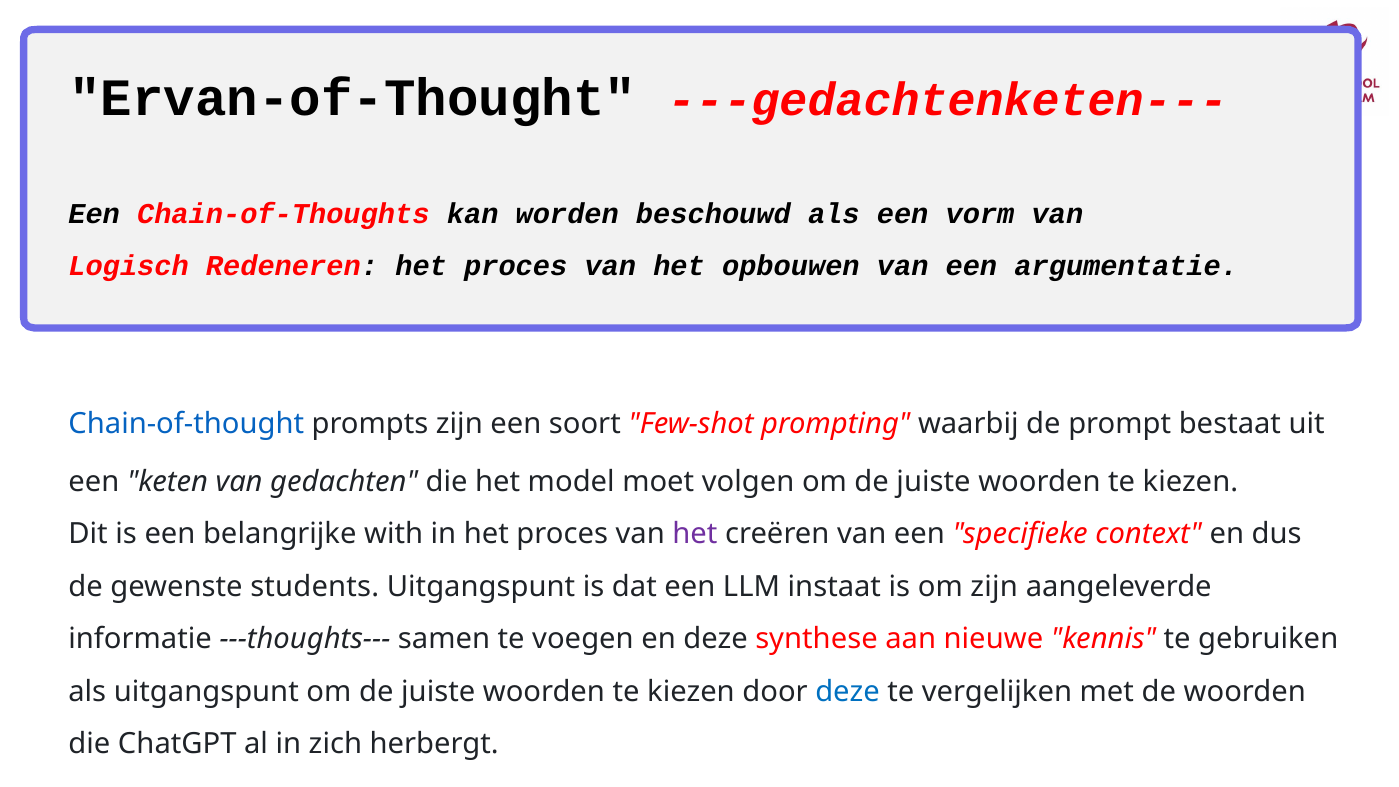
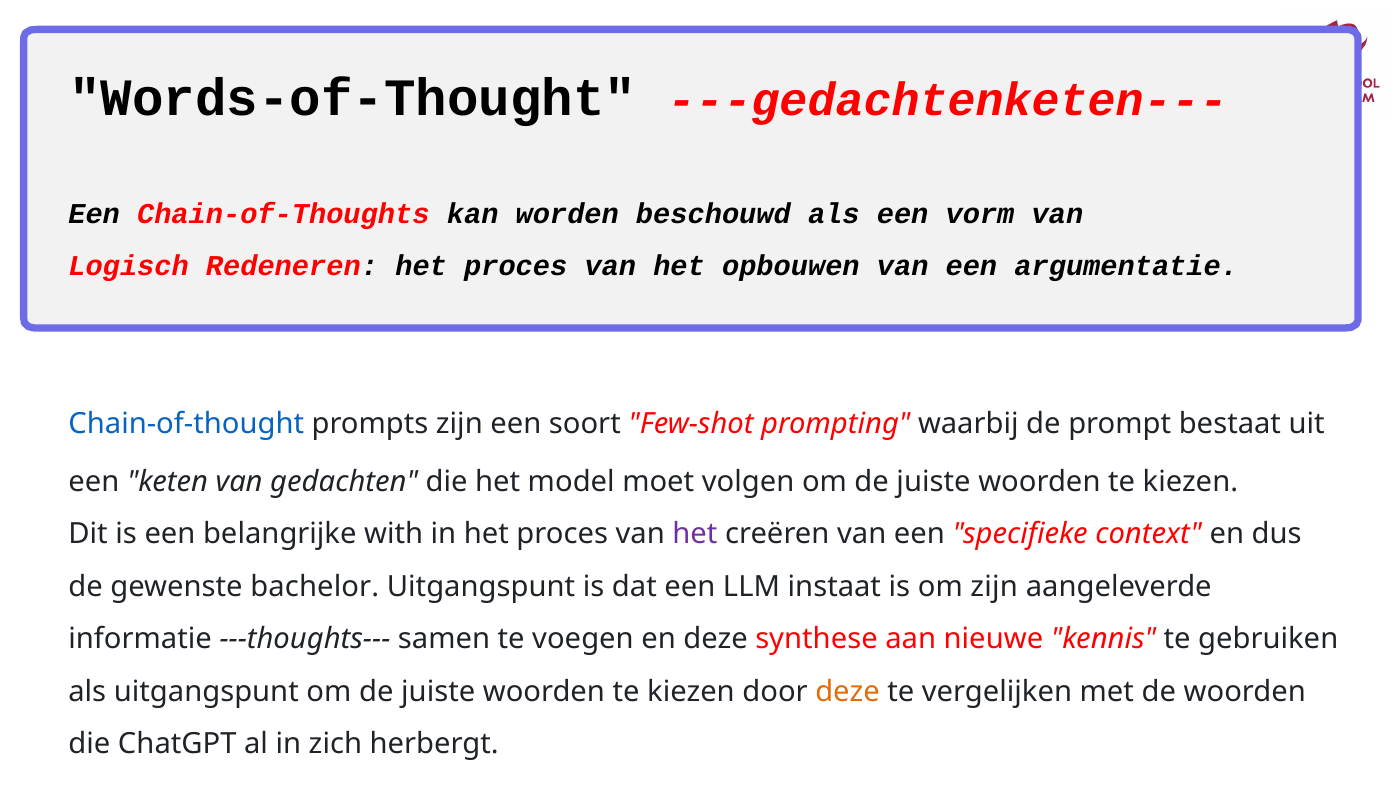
Ervan-of-Thought: Ervan-of-Thought -> Words-of-Thought (353, 99)
students: students -> bachelor (315, 586)
deze colour: blue -> orange (848, 691)
